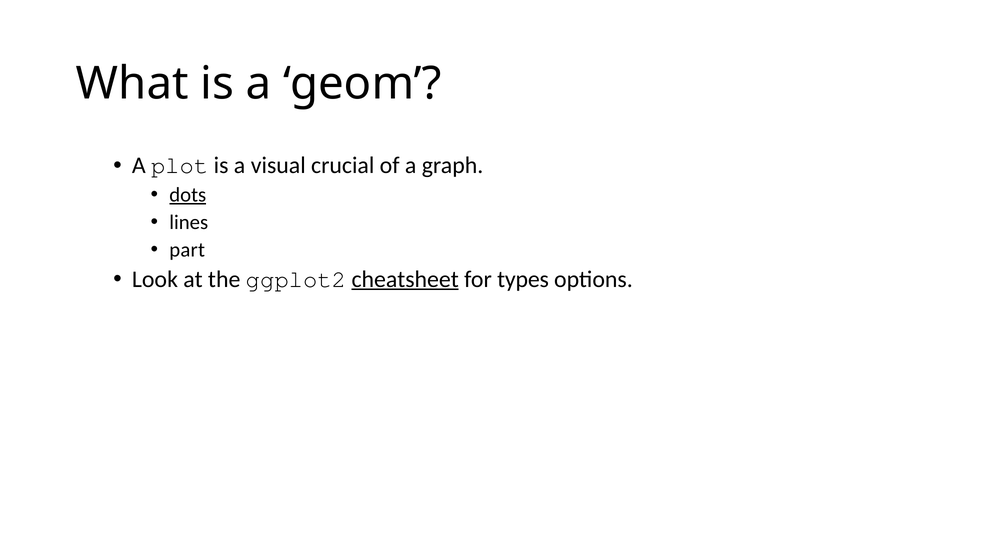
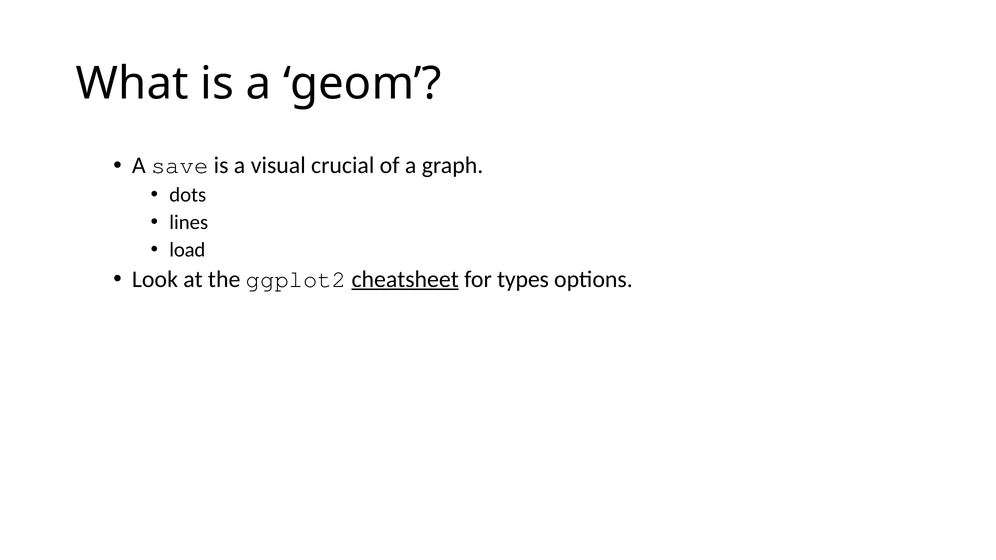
plot: plot -> save (180, 166)
dots underline: present -> none (188, 195)
part: part -> load (187, 250)
